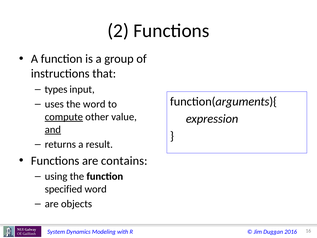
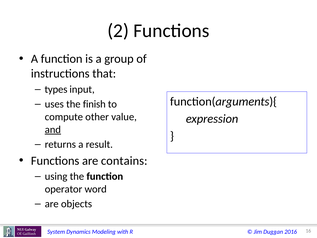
the word: word -> finish (94, 104)
compute underline: present -> none (64, 117)
specified: specified -> operator (64, 189)
